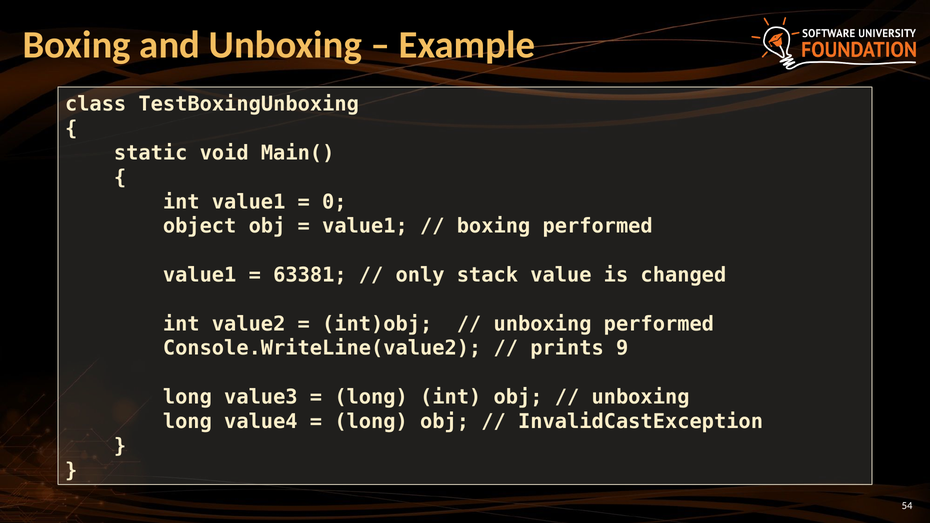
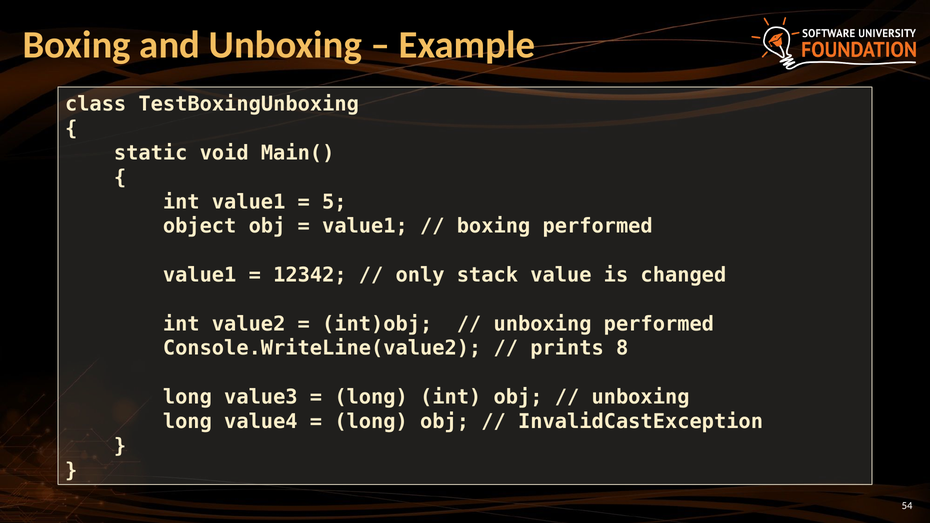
0: 0 -> 5 (334, 202)
63381: 63381 -> 12342 (310, 275)
9: 9 -> 8 (622, 348)
